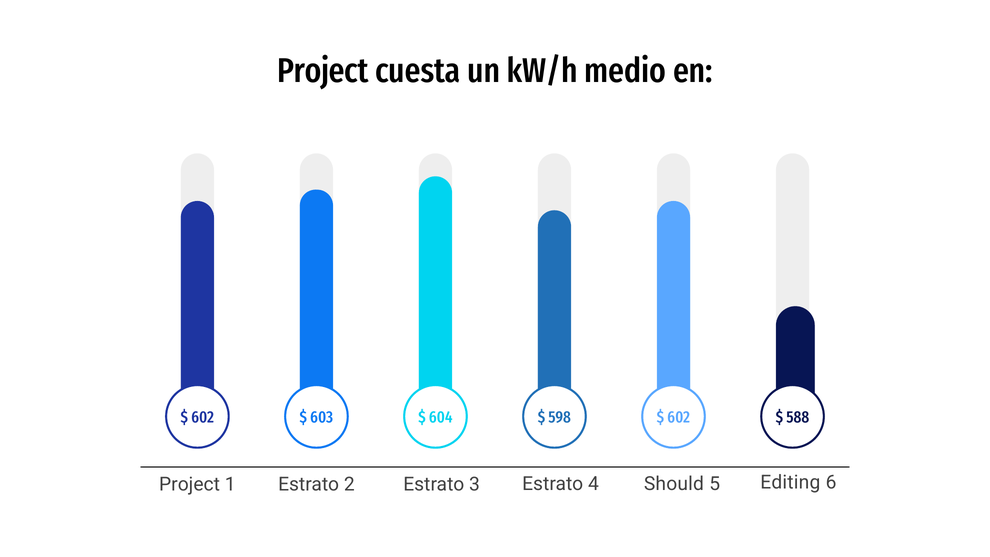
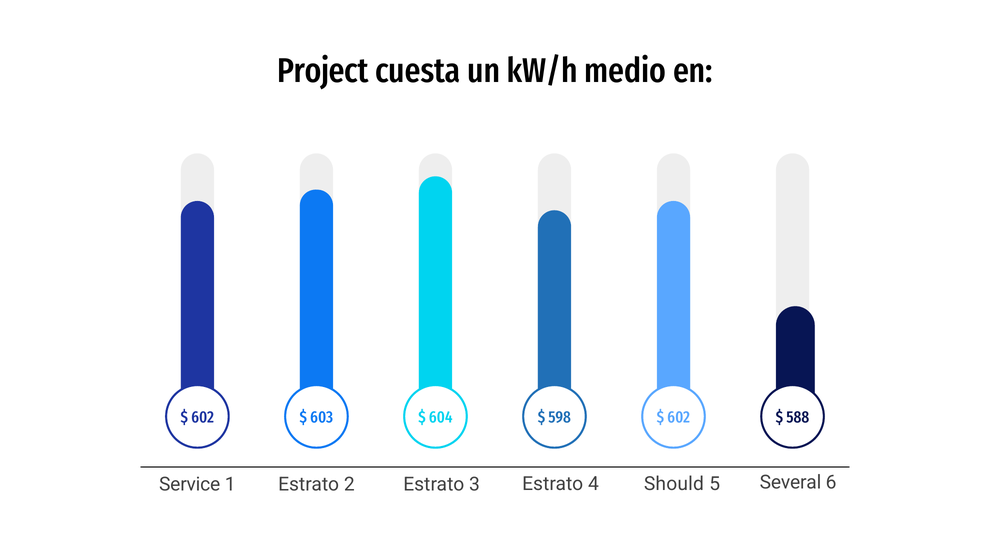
Editing: Editing -> Several (790, 482)
Project: Project -> Service (190, 484)
